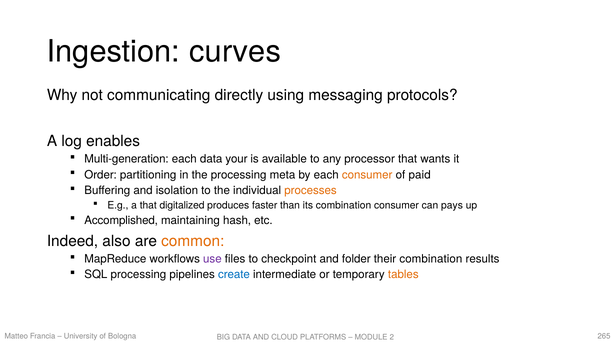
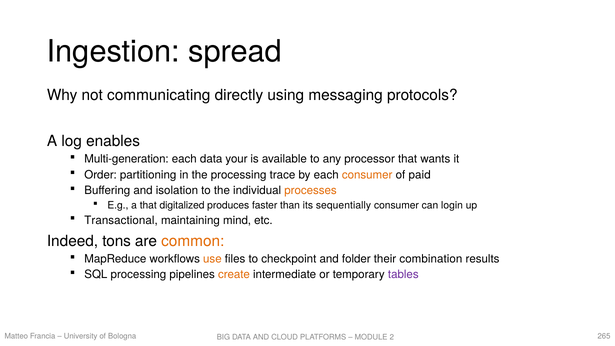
curves: curves -> spread (235, 52)
meta: meta -> trace (283, 175)
its combination: combination -> sequentially (343, 205)
pays: pays -> login (452, 205)
Accomplished: Accomplished -> Transactional (121, 220)
hash: hash -> mind (237, 220)
also: also -> tons (117, 241)
use colour: purple -> orange (212, 259)
create colour: blue -> orange (234, 275)
tables colour: orange -> purple (403, 275)
